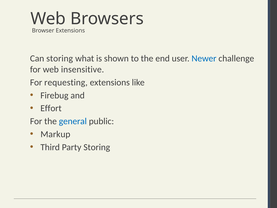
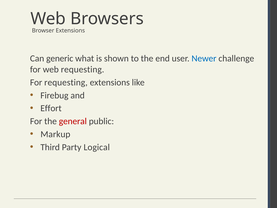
Can storing: storing -> generic (60, 58)
web insensitive: insensitive -> requesting (83, 69)
general colour: blue -> red (73, 121)
Party Storing: Storing -> Logical (97, 147)
